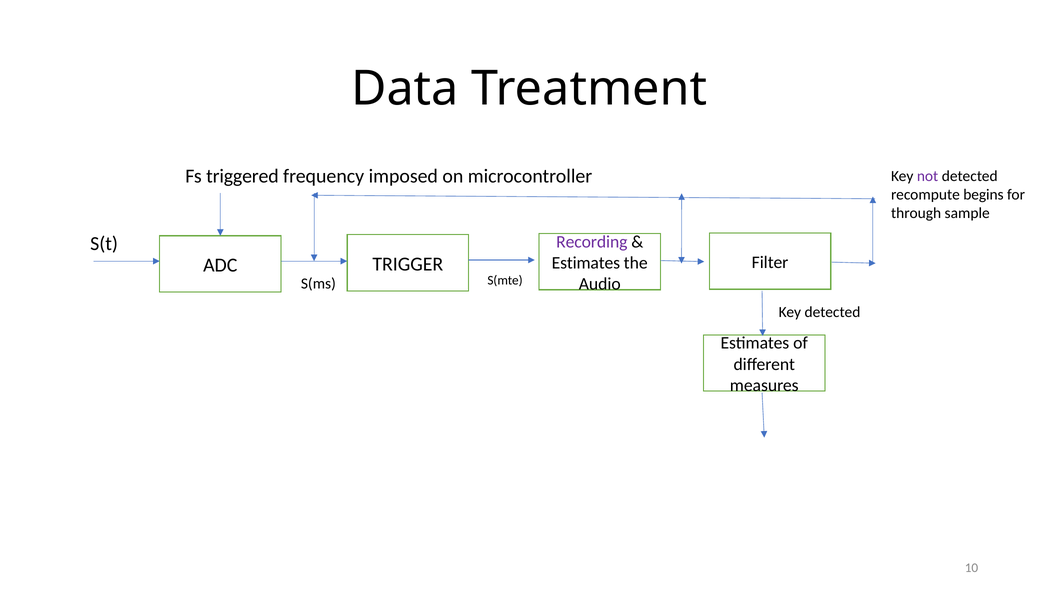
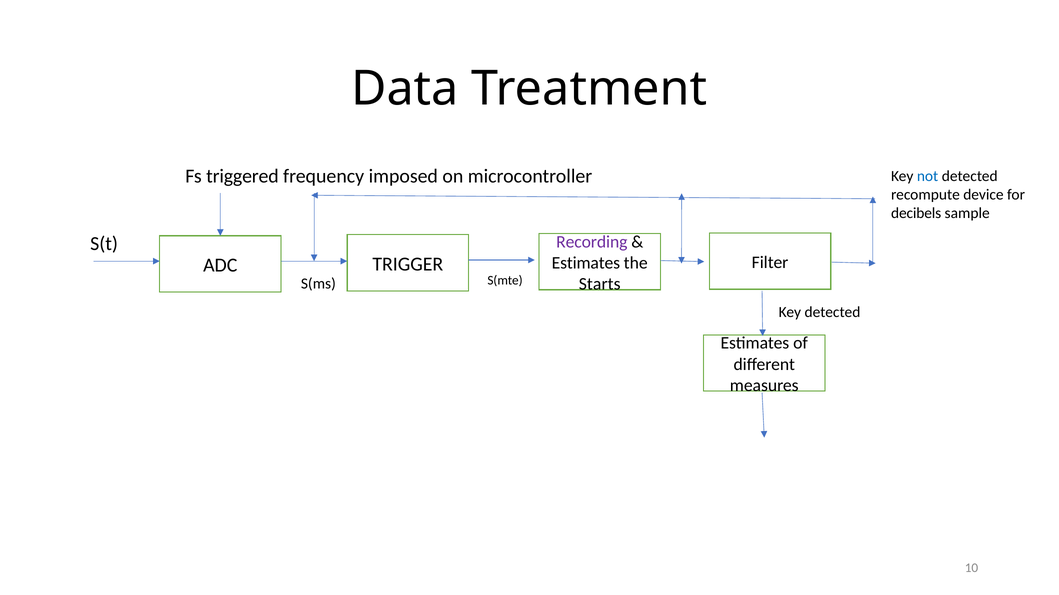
not colour: purple -> blue (928, 176)
begins: begins -> device (983, 195)
through: through -> decibels (916, 214)
Audio: Audio -> Starts (600, 284)
